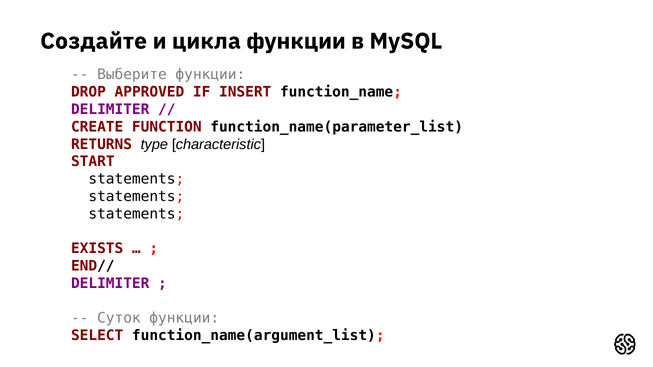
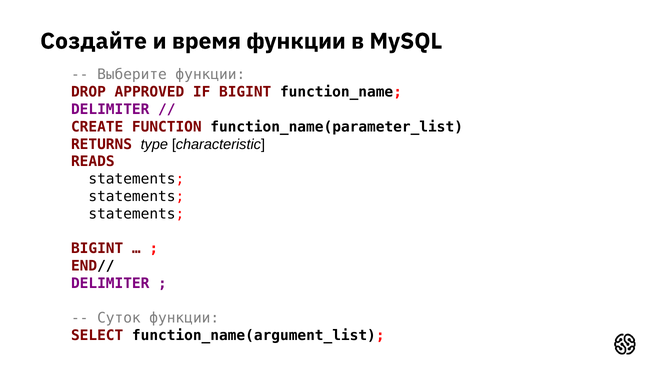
цикла: цикла -> время (206, 41)
IF INSERT: INSERT -> BIGINT (245, 92)
START: START -> READS (93, 162)
EXISTS: EXISTS -> BIGINT (97, 249)
